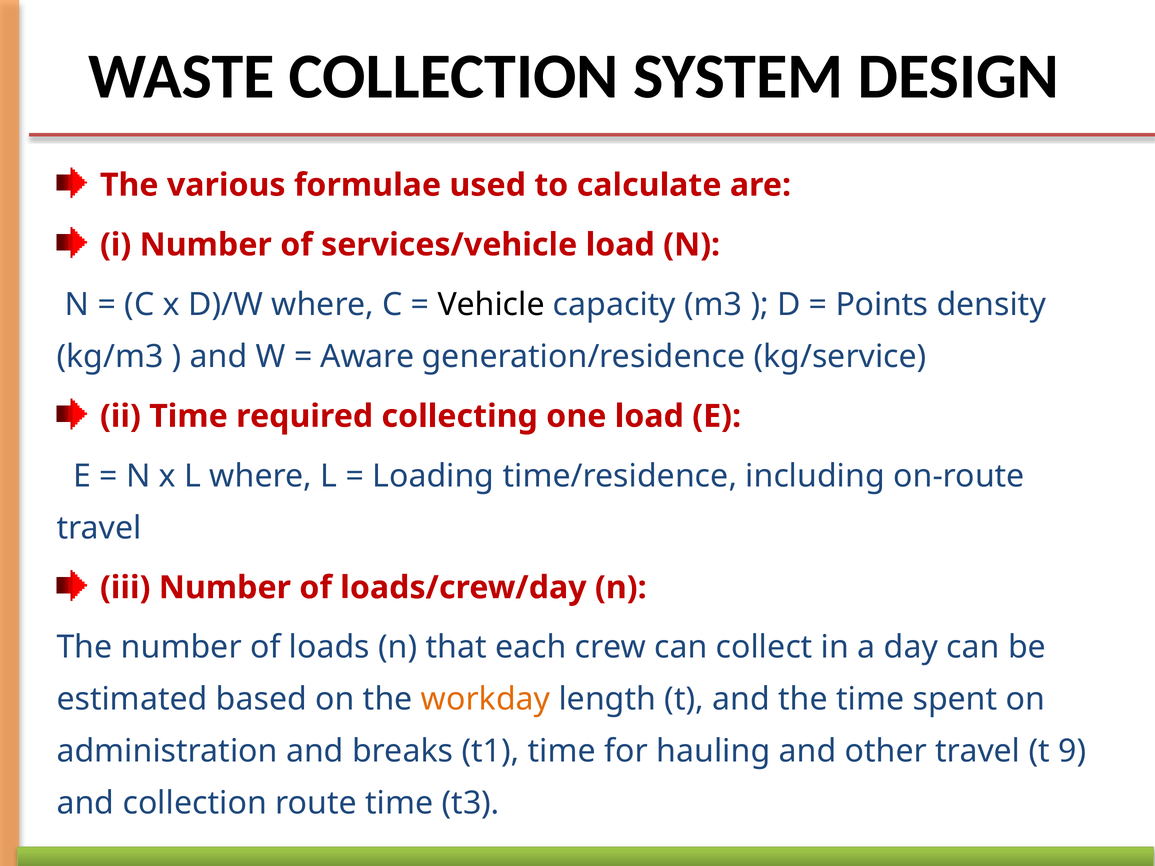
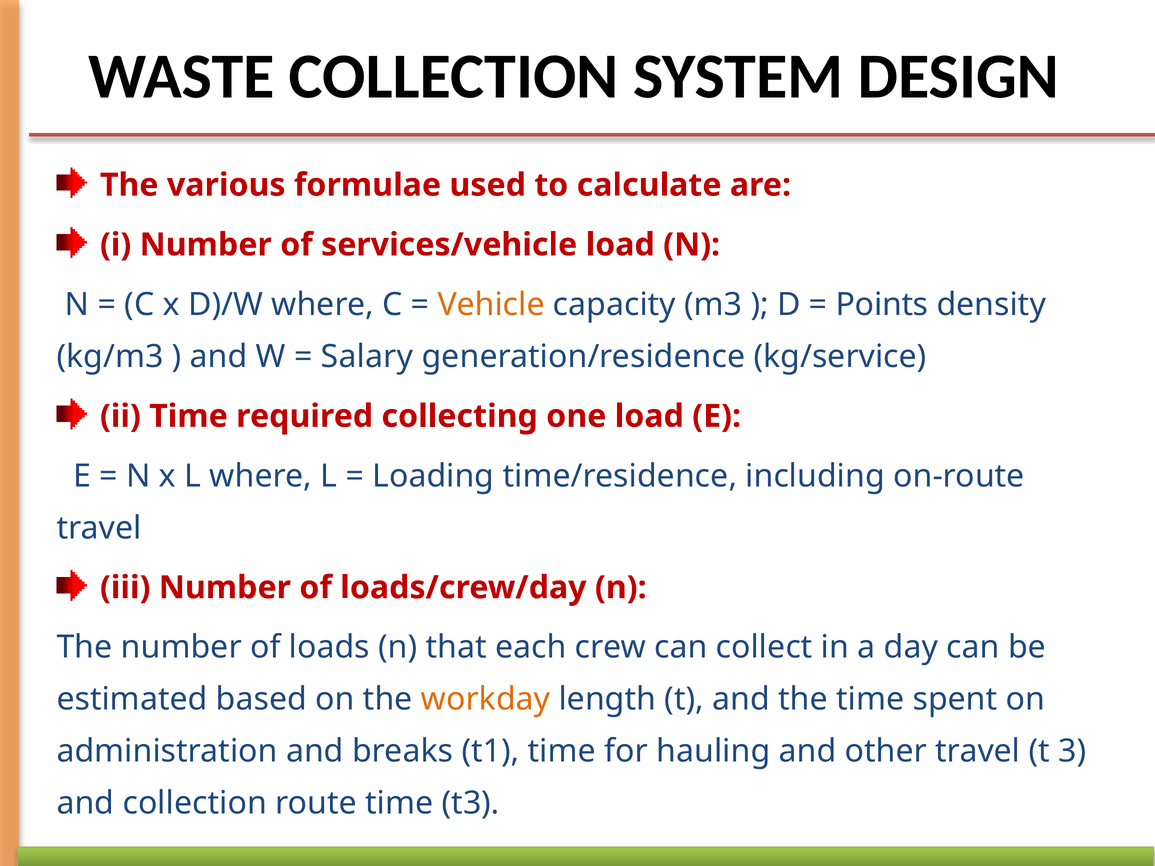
Vehicle colour: black -> orange (491, 305)
Aware: Aware -> Salary (367, 357)
9: 9 -> 3 (1072, 752)
